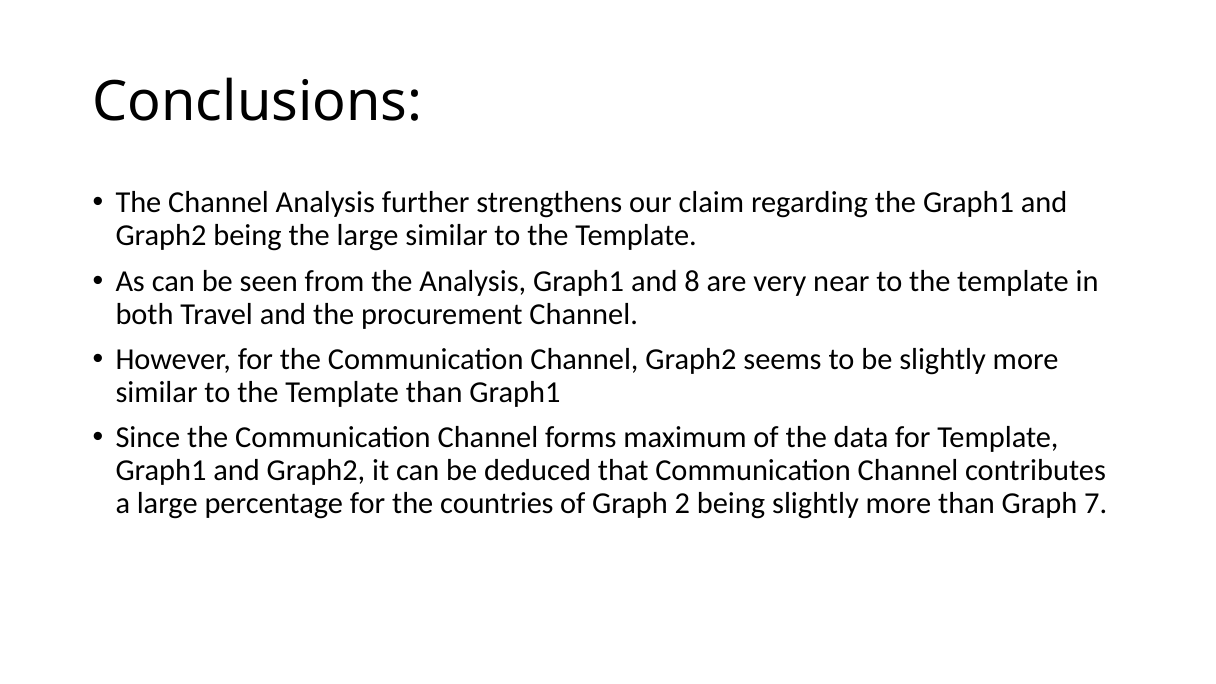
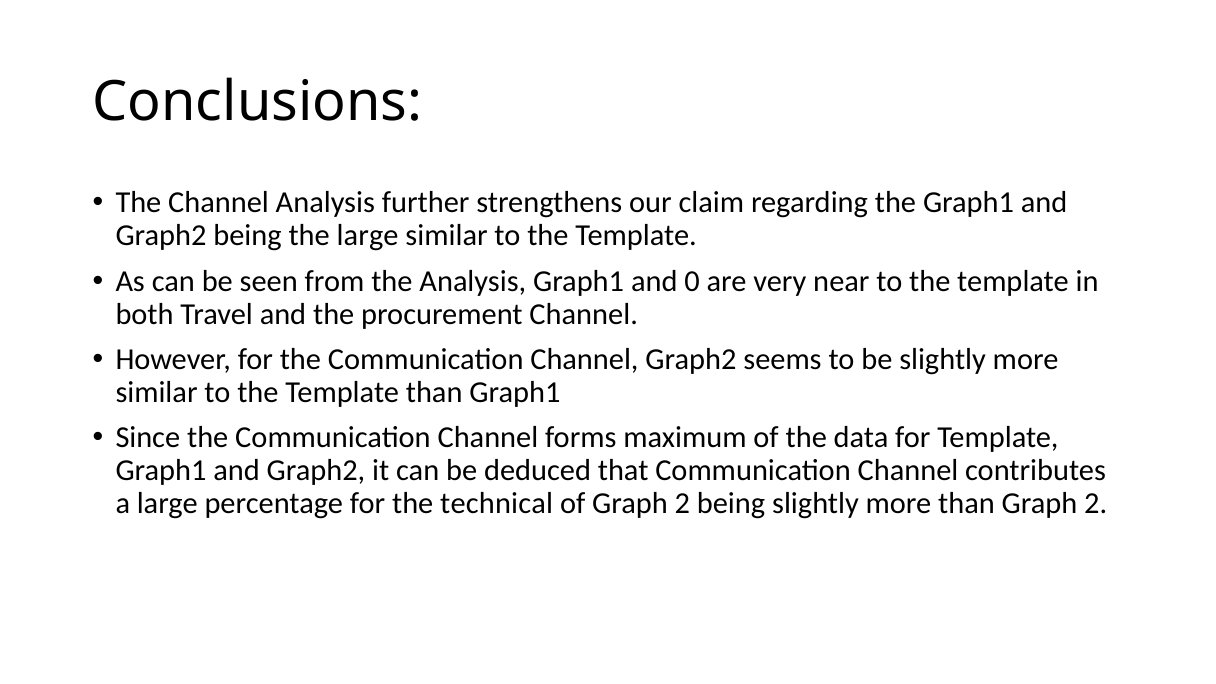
8: 8 -> 0 (692, 281)
countries: countries -> technical (497, 503)
than Graph 7: 7 -> 2 (1096, 503)
